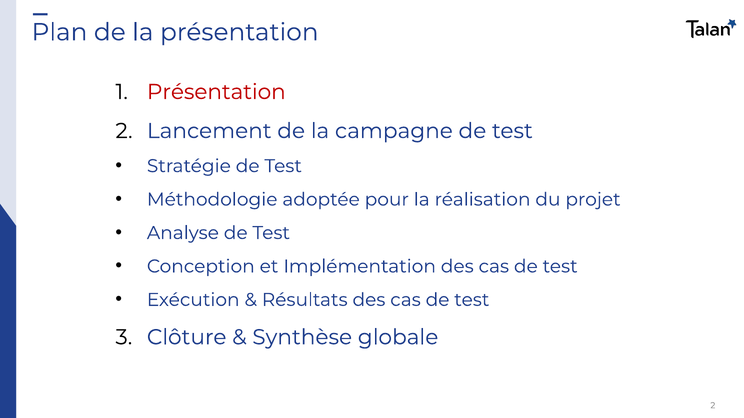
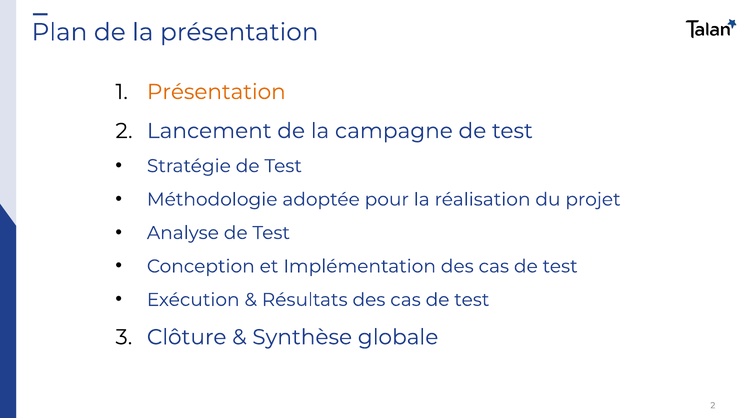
Présentation colour: red -> orange (216, 92)
